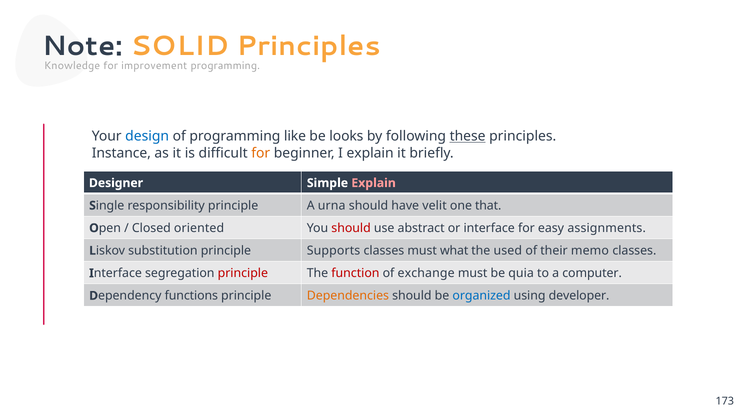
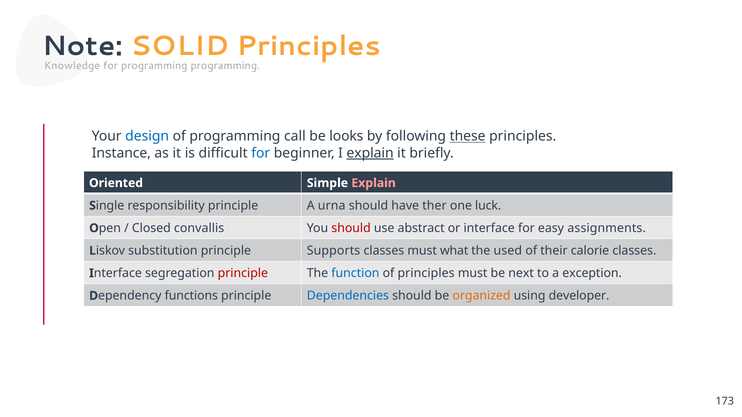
for improvement: improvement -> programming (154, 66)
like: like -> call (295, 136)
for colour: orange -> blue (261, 153)
explain underline: none -> present (370, 153)
Designer: Designer -> Oriented (116, 183)
velit: velit -> ther (434, 206)
that: that -> luck (488, 206)
oriented: oriented -> convallis (199, 228)
memo: memo -> calorie (590, 251)
function colour: red -> blue (355, 273)
of exchange: exchange -> principles (426, 273)
quia: quia -> next (521, 273)
computer: computer -> exception (592, 273)
Dependencies colour: orange -> blue (348, 296)
organized colour: blue -> orange (481, 296)
